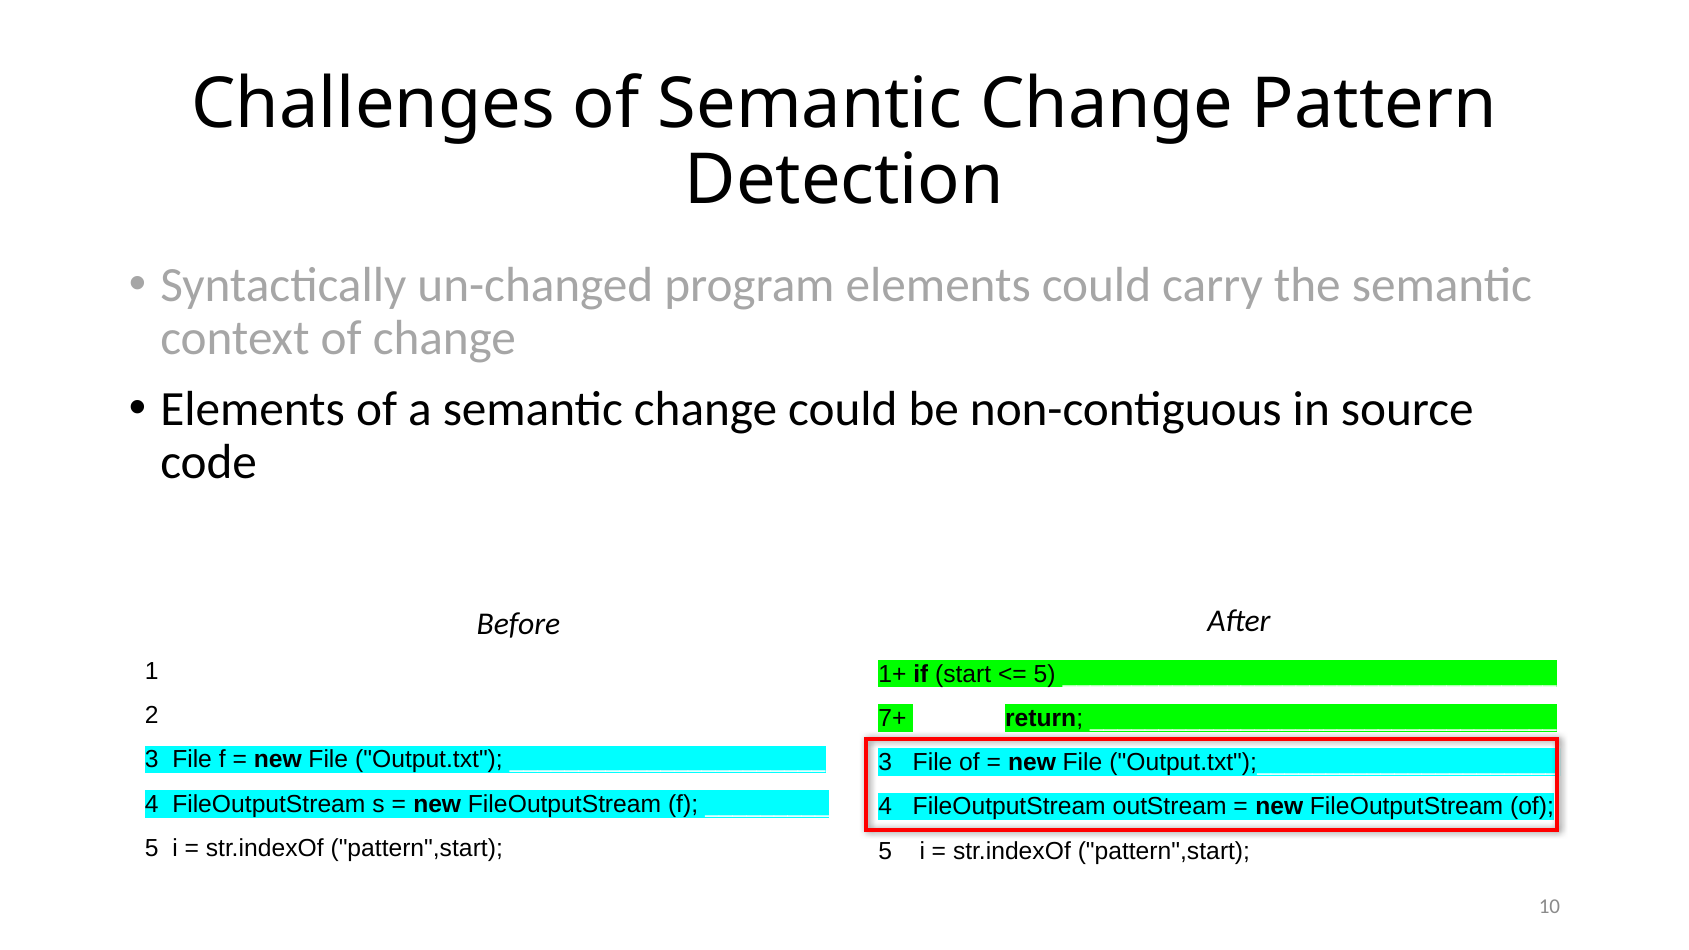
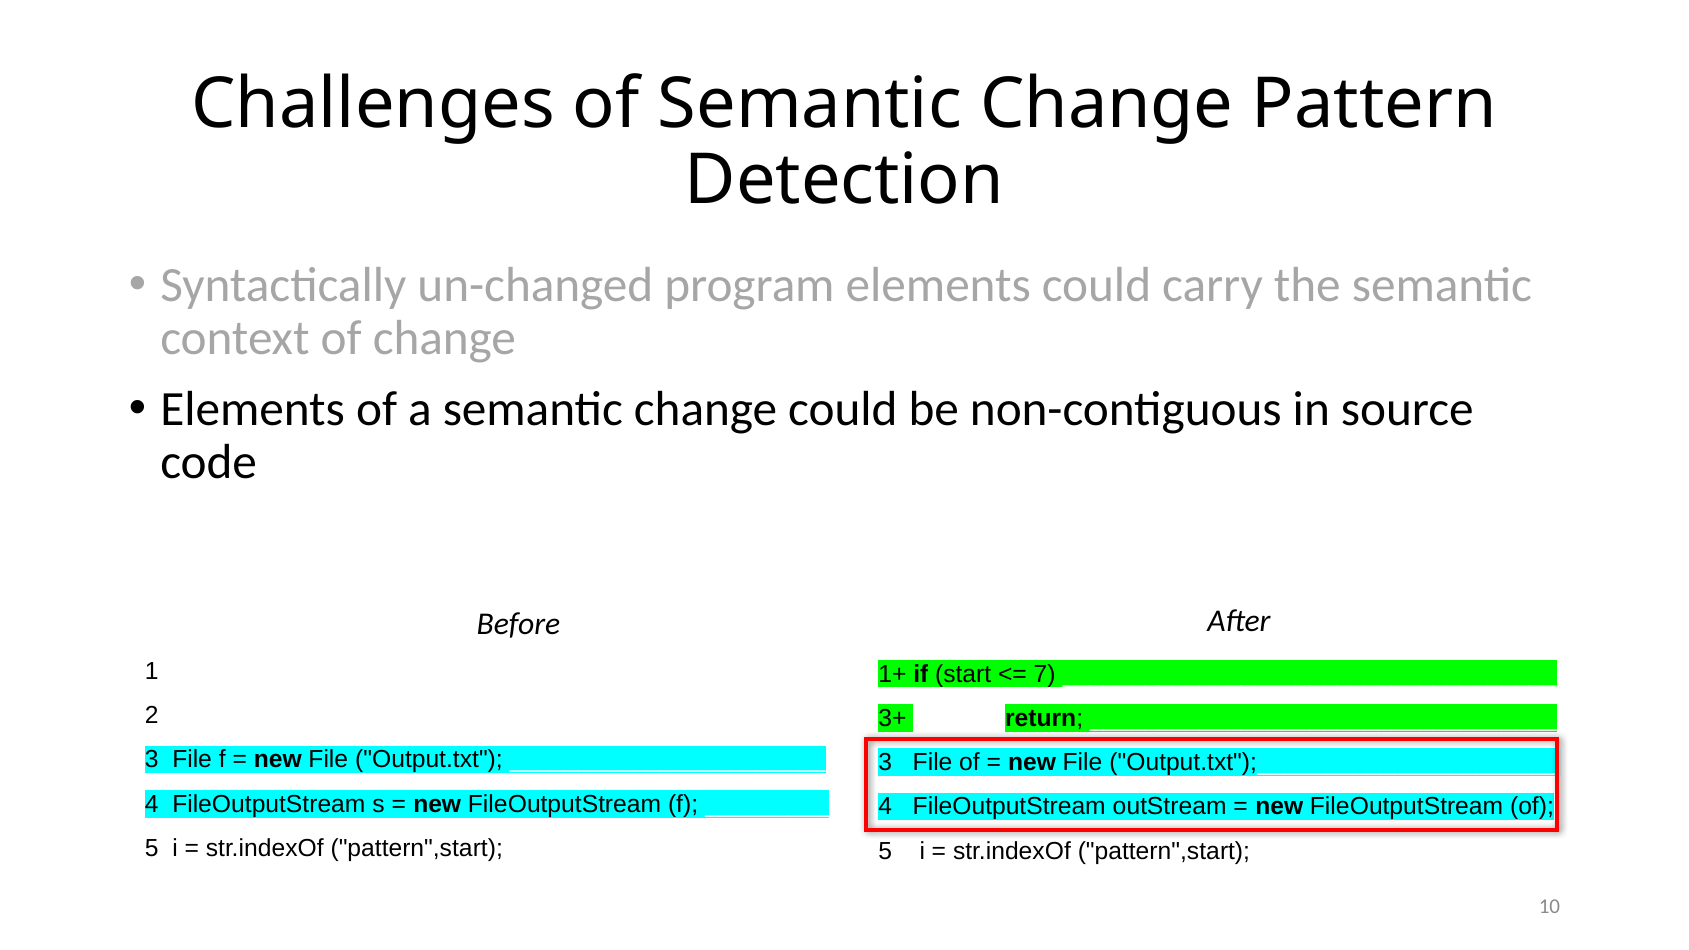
5: 5 -> 7 (1045, 674)
7+: 7+ -> 3+ (892, 718)
